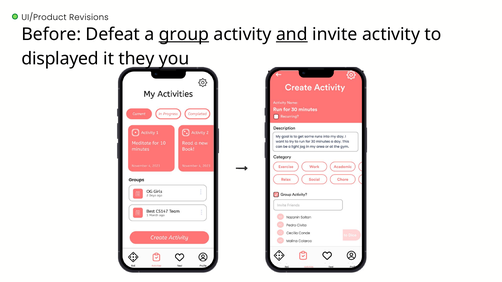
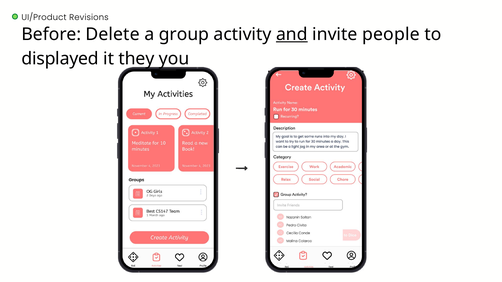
Defeat: Defeat -> Delete (113, 34)
group underline: present -> none (184, 34)
invite activity: activity -> people (391, 34)
